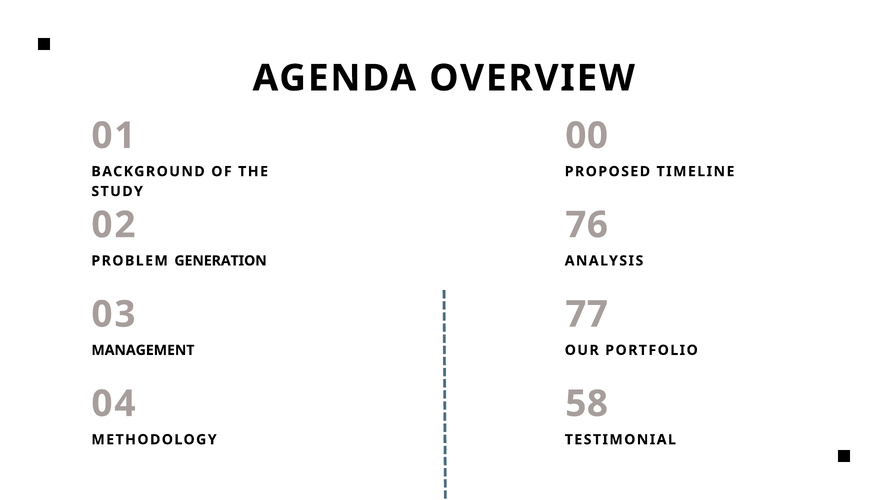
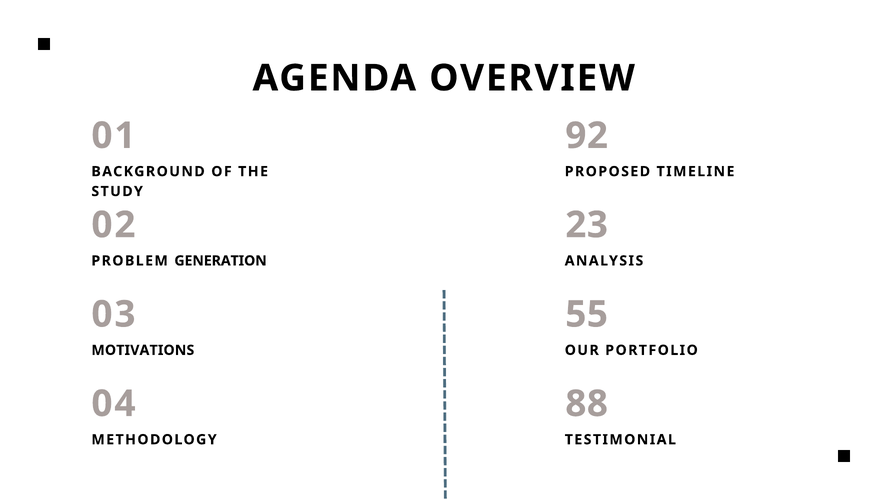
00: 00 -> 92 (587, 136)
76: 76 -> 23 (587, 225)
77: 77 -> 55 (587, 314)
MANAGEMENT: MANAGEMENT -> MOTIVATIONS (143, 350)
58: 58 -> 88 (587, 403)
